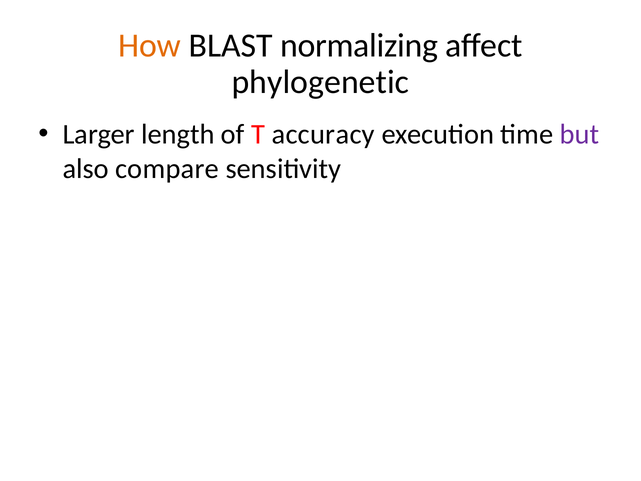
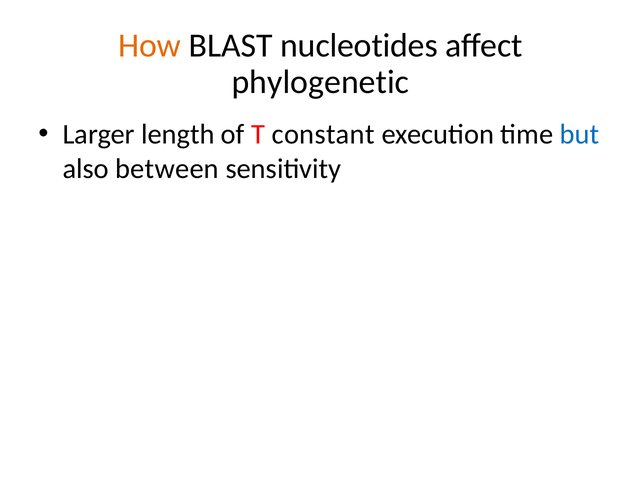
normalizing: normalizing -> nucleotides (359, 45)
accuracy: accuracy -> constant (323, 134)
but colour: purple -> blue (579, 134)
compare: compare -> between (167, 169)
